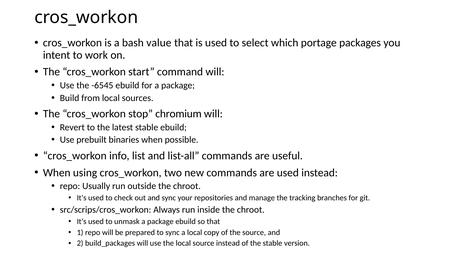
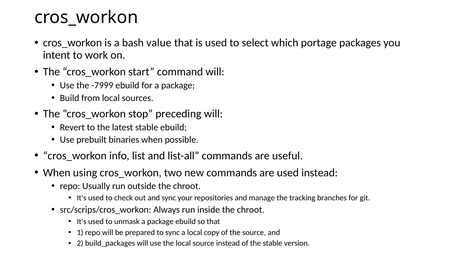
-6545: -6545 -> -7999 (102, 86)
chromium: chromium -> preceding (178, 114)
